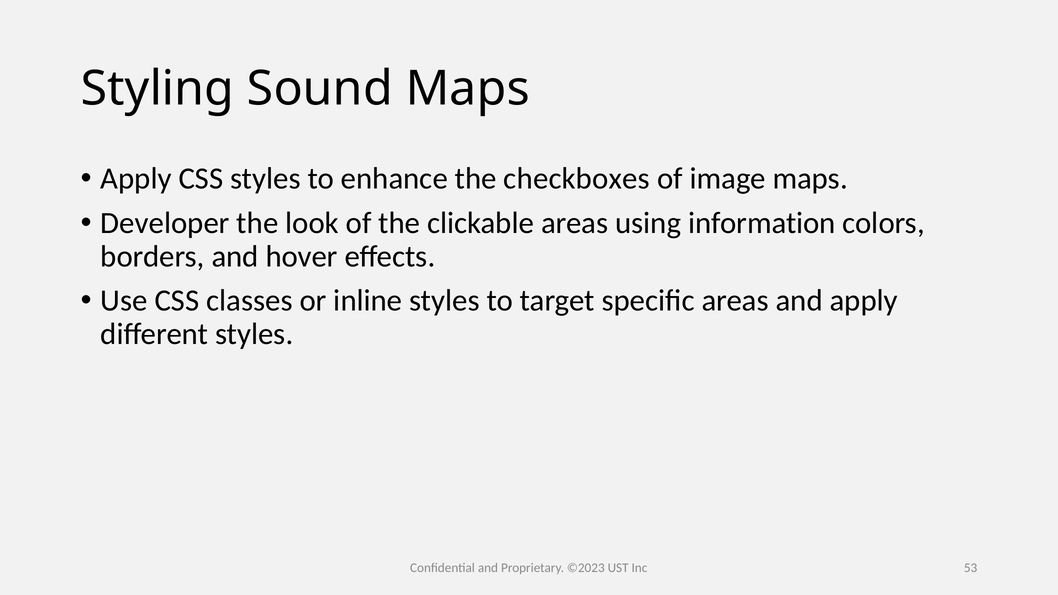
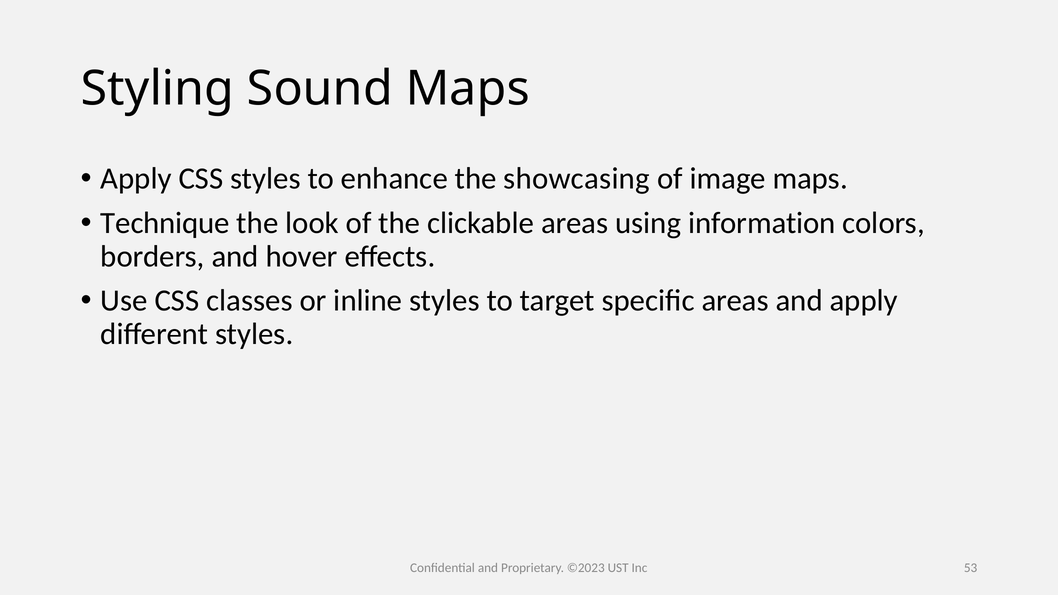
checkboxes: checkboxes -> showcasing (577, 179)
Developer: Developer -> Technique (165, 223)
